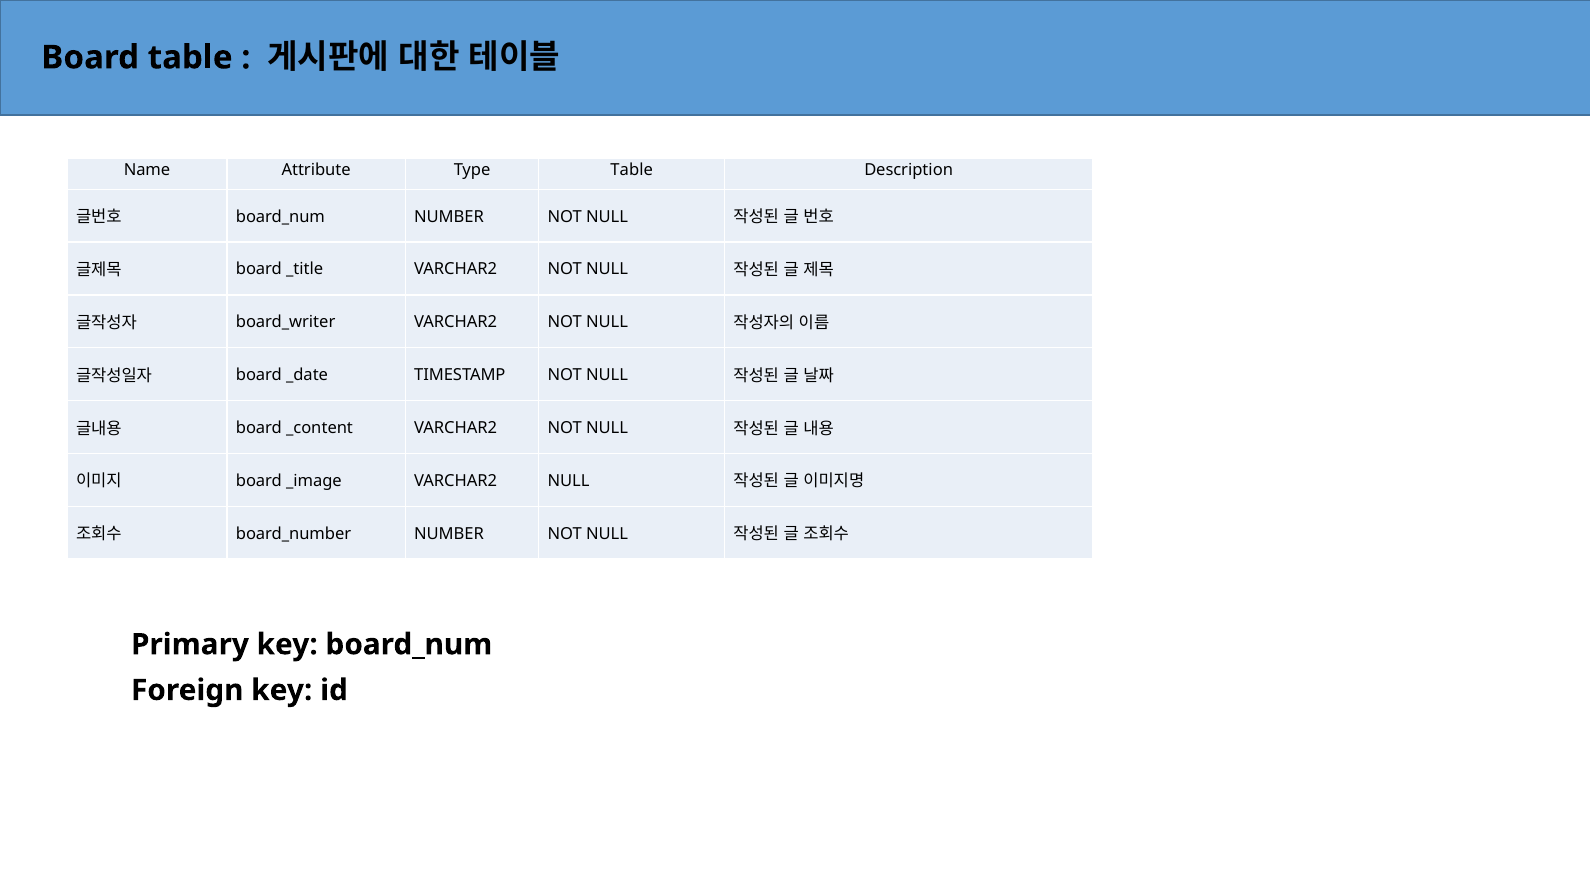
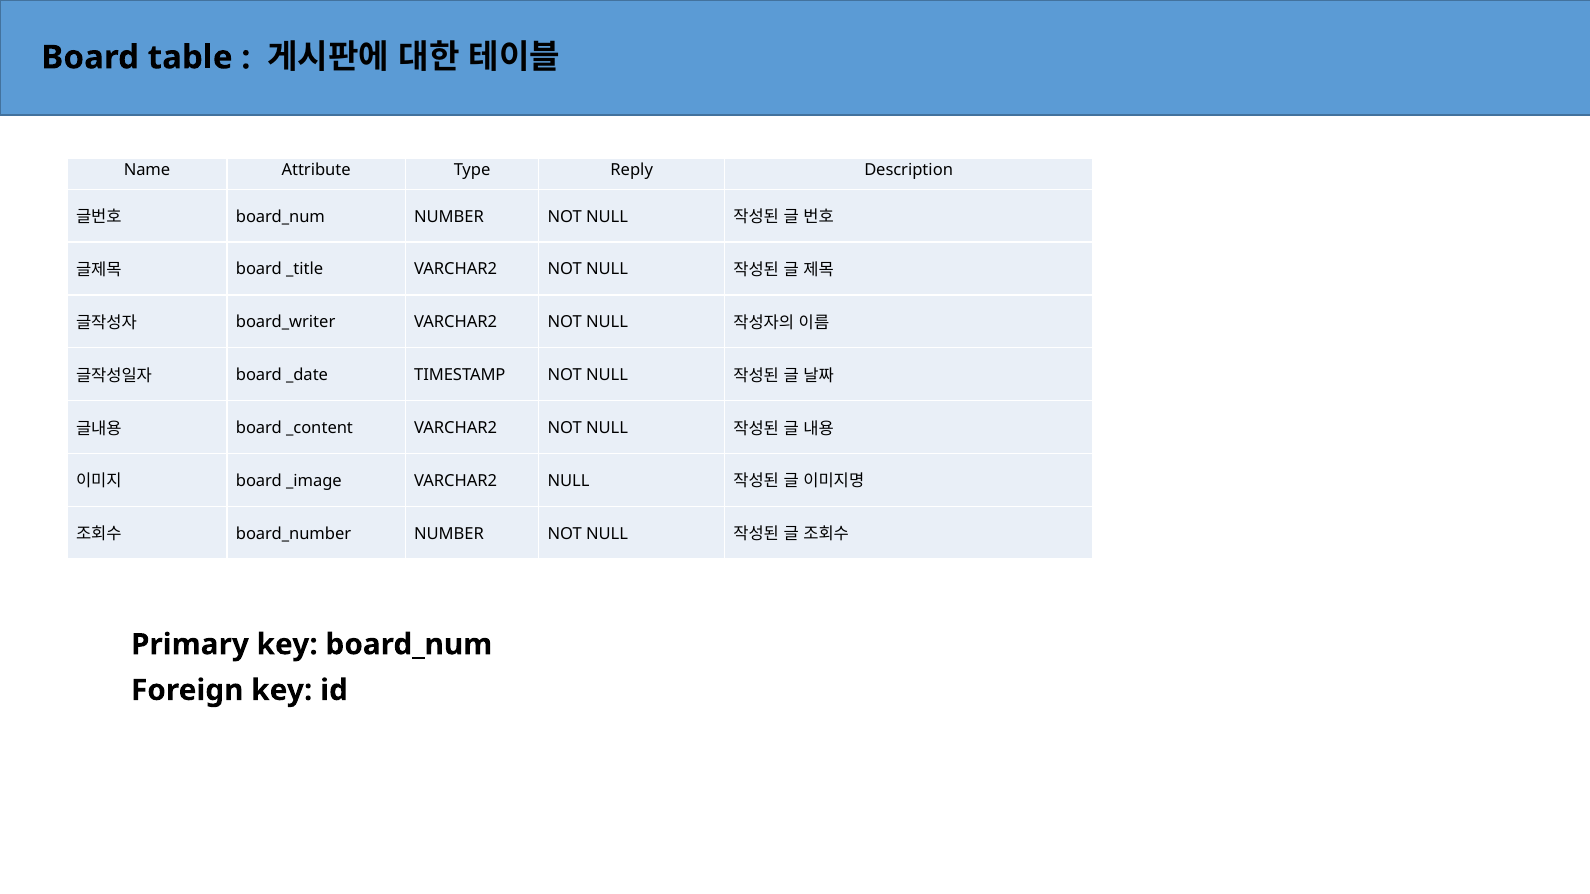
Type Table: Table -> Reply (632, 170)
